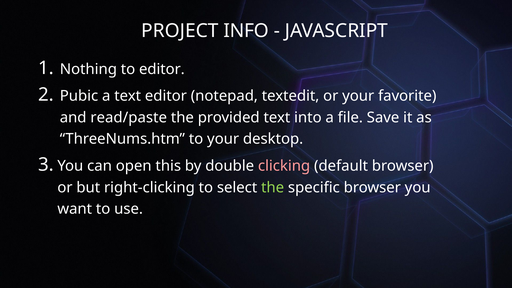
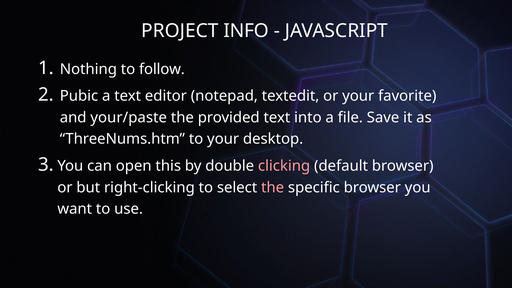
to editor: editor -> follow (162, 69)
read/paste: read/paste -> your/paste (129, 118)
the colour: light green -> pink (273, 187)
